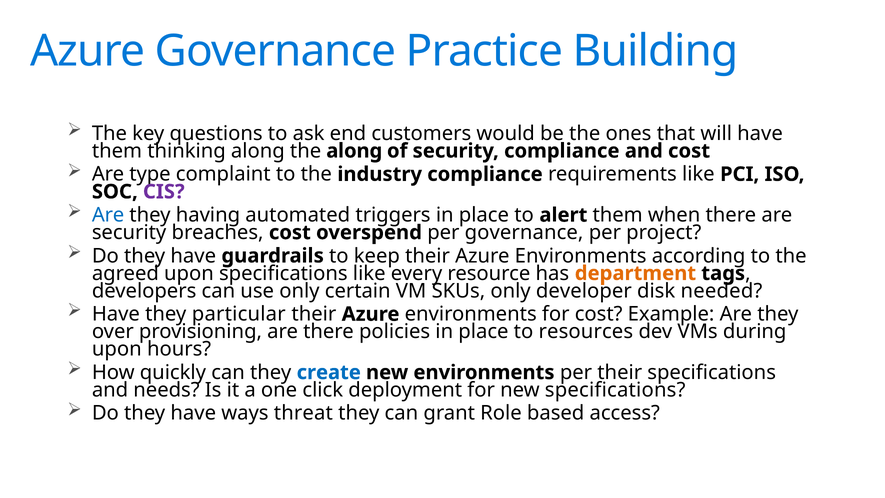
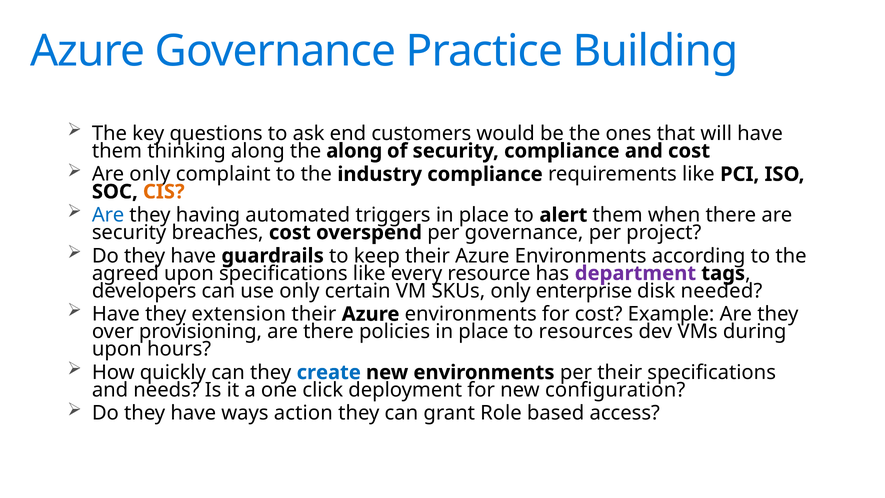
Are type: type -> only (150, 174)
CIS colour: purple -> orange (164, 192)
department colour: orange -> purple (635, 273)
developer: developer -> enterprise (584, 291)
particular: particular -> extension (239, 314)
new specifications: specifications -> configuration (615, 390)
threat: threat -> action (303, 413)
